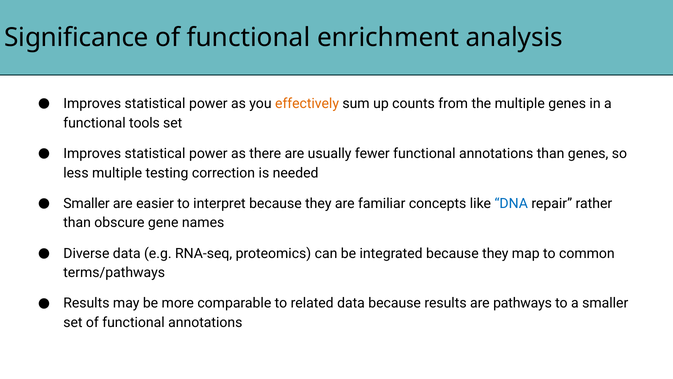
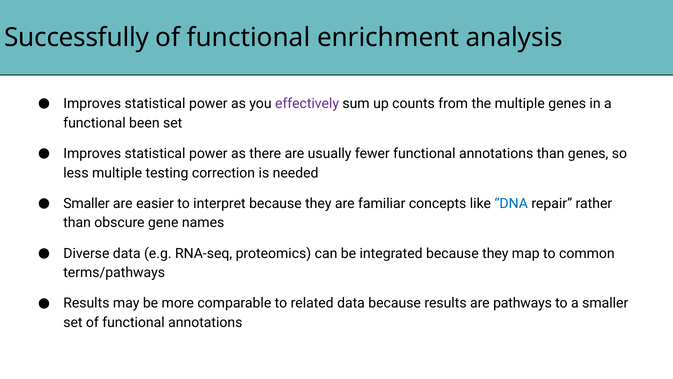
Significance: Significance -> Successfully (77, 38)
effectively colour: orange -> purple (307, 103)
tools: tools -> been (144, 123)
